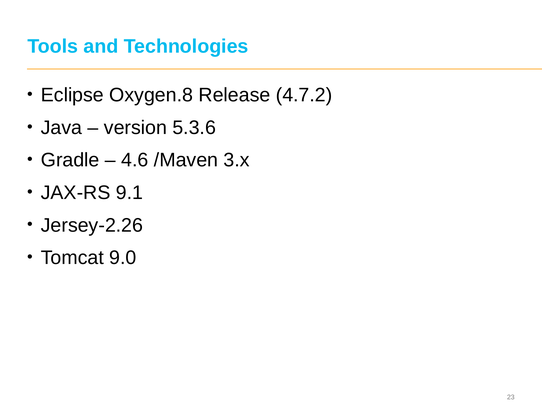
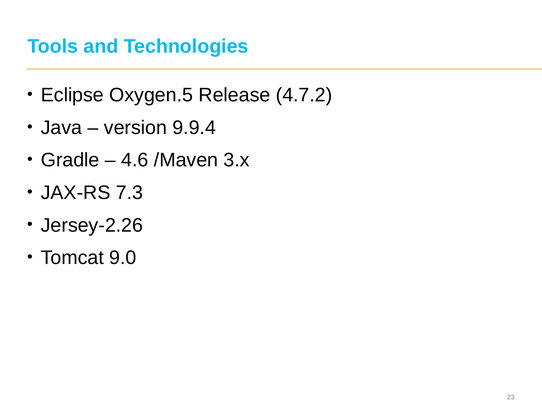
Oxygen.8: Oxygen.8 -> Oxygen.5 (151, 95)
5.3.6: 5.3.6 -> 9.9.4 (194, 127)
9.1: 9.1 -> 7.3 (129, 192)
